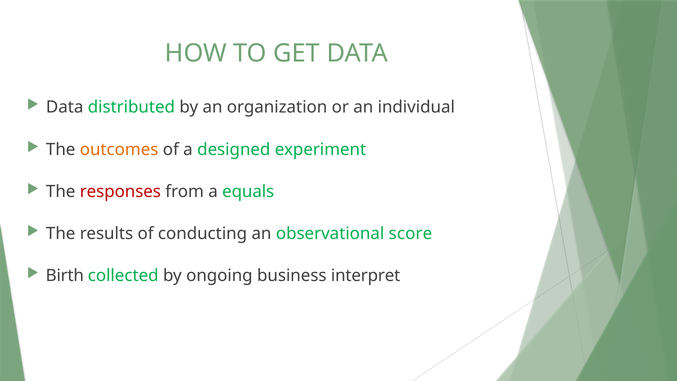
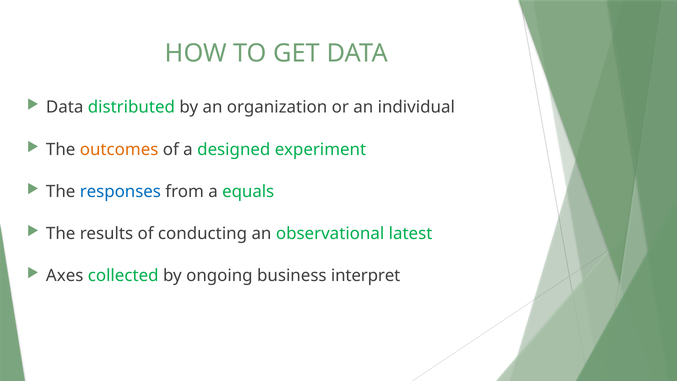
responses colour: red -> blue (120, 191)
score: score -> latest (411, 234)
Birth: Birth -> Axes (65, 276)
